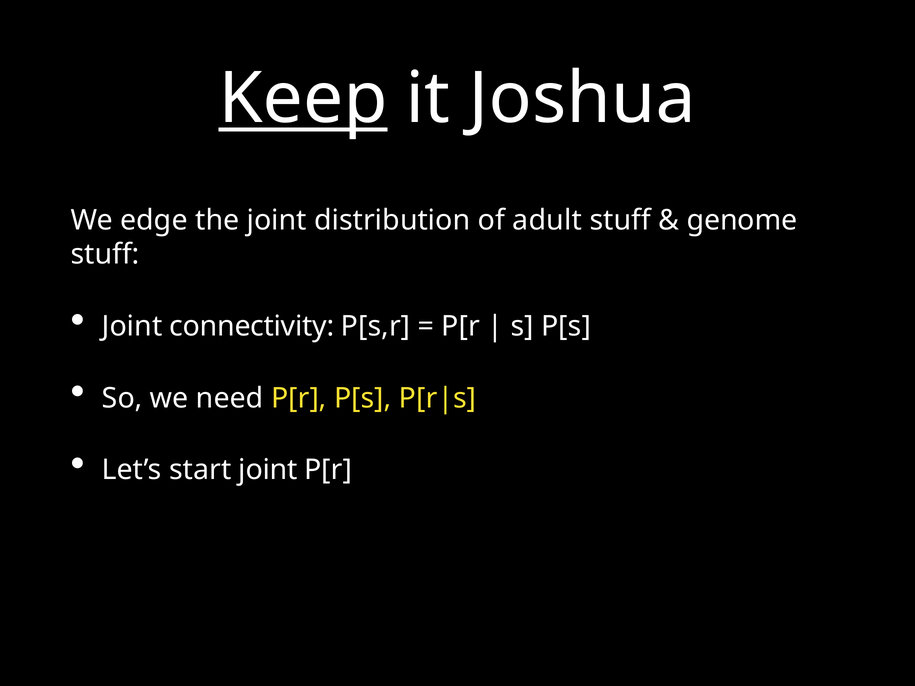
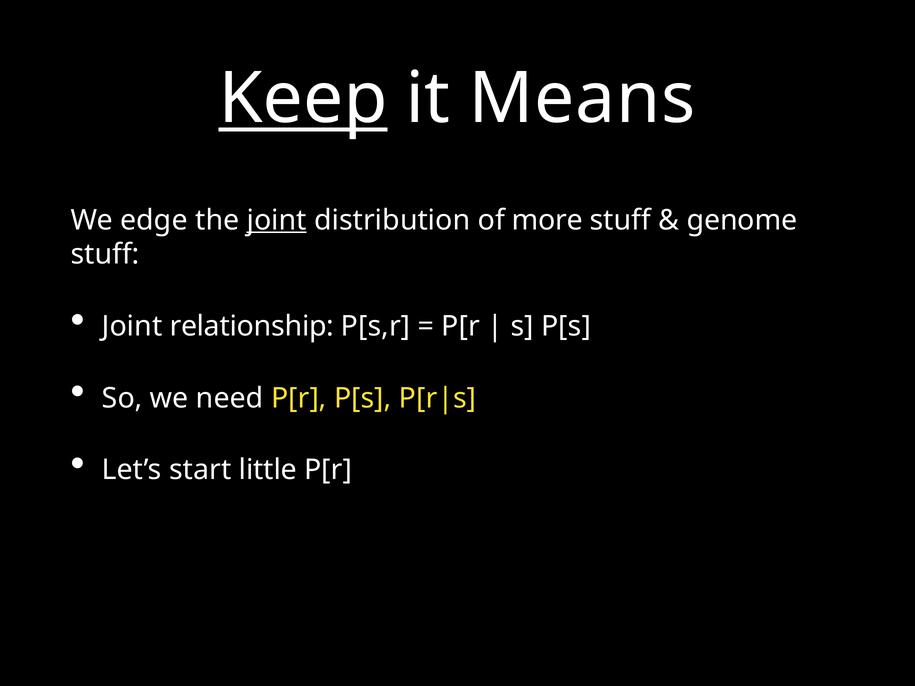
Joshua: Joshua -> Means (582, 99)
joint underline: none -> present (277, 220)
adult: adult -> more (547, 220)
connectivity: connectivity -> relationship (252, 326)
start joint: joint -> little (268, 470)
